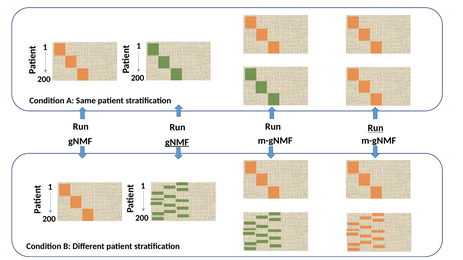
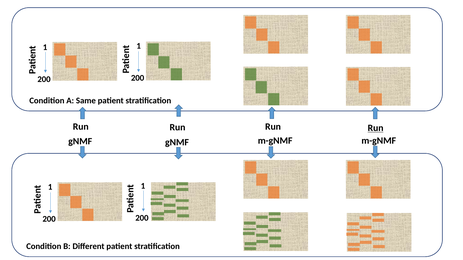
gNMF underline: present -> none (177, 142)
